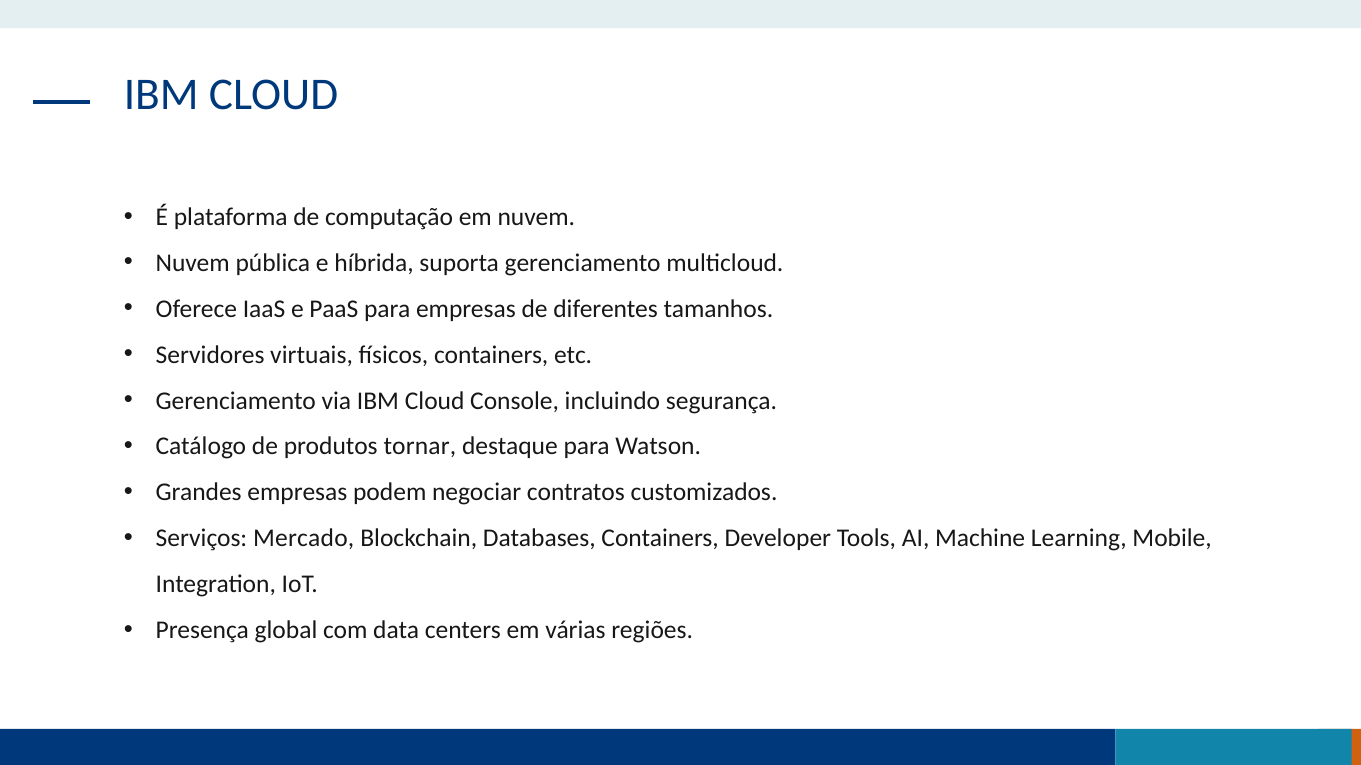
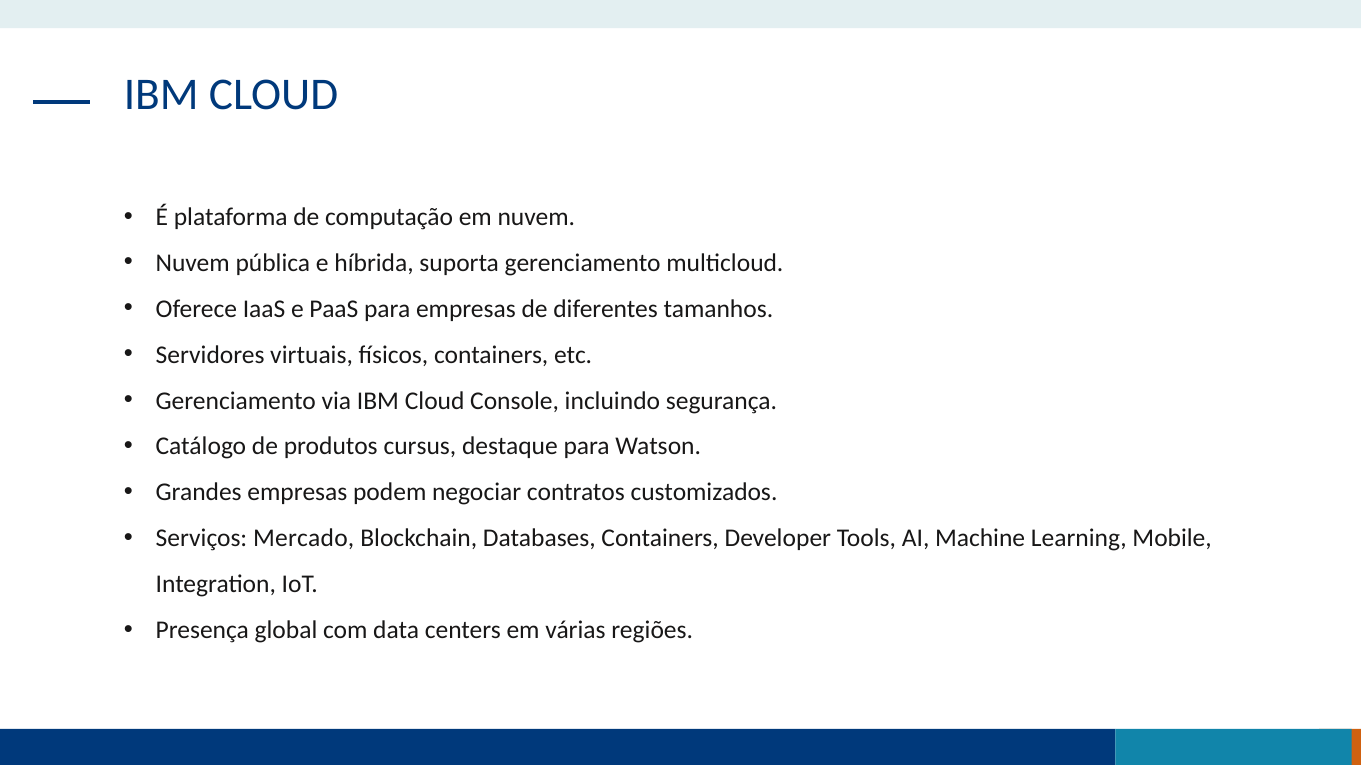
tornar: tornar -> cursus (420, 447)
